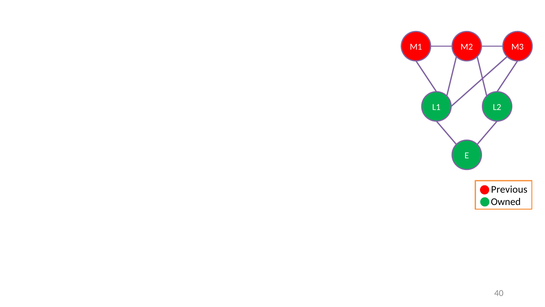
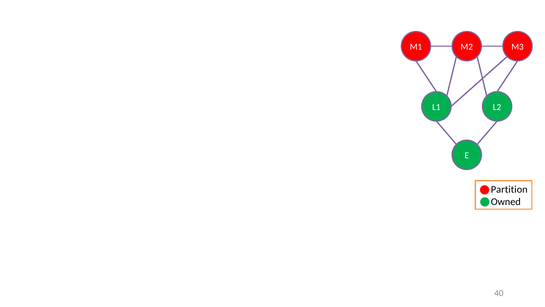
Previous: Previous -> Partition (509, 189)
